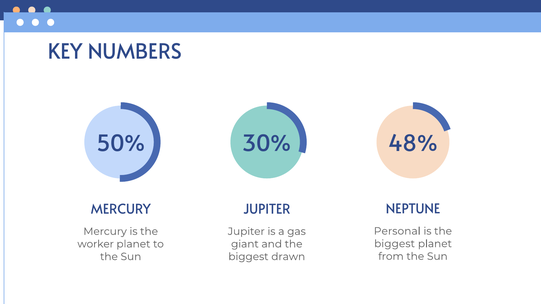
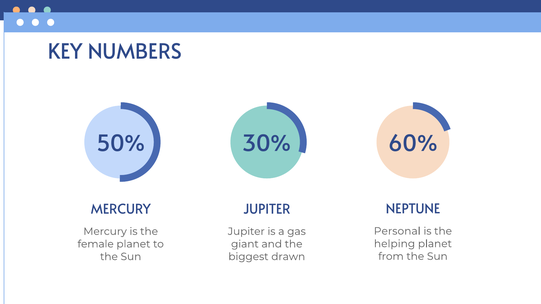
48%: 48% -> 60% (413, 144)
biggest: biggest -> helping (395, 244)
worker: worker -> female (96, 244)
